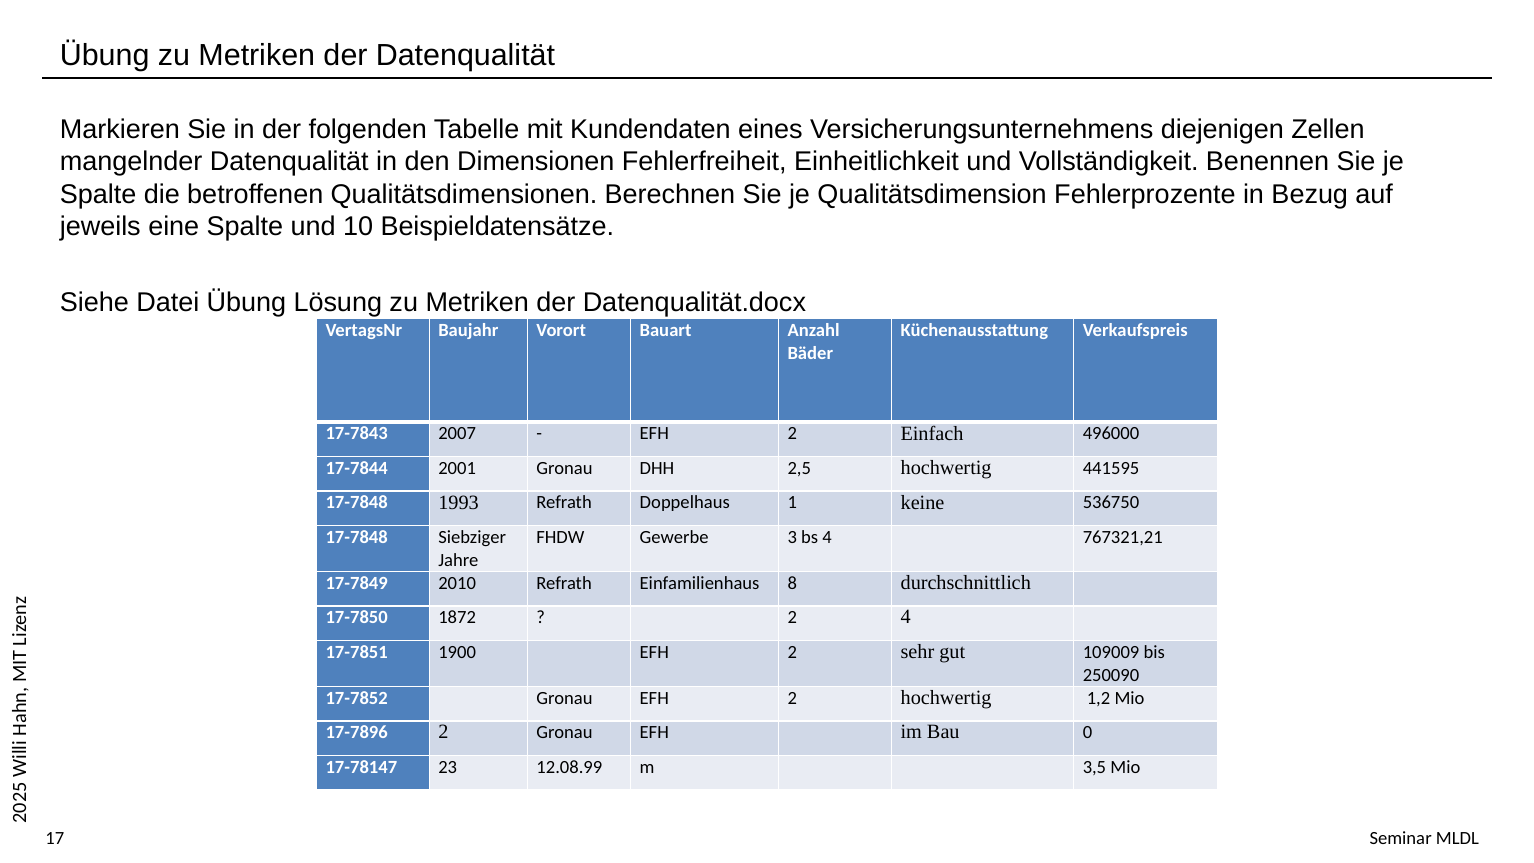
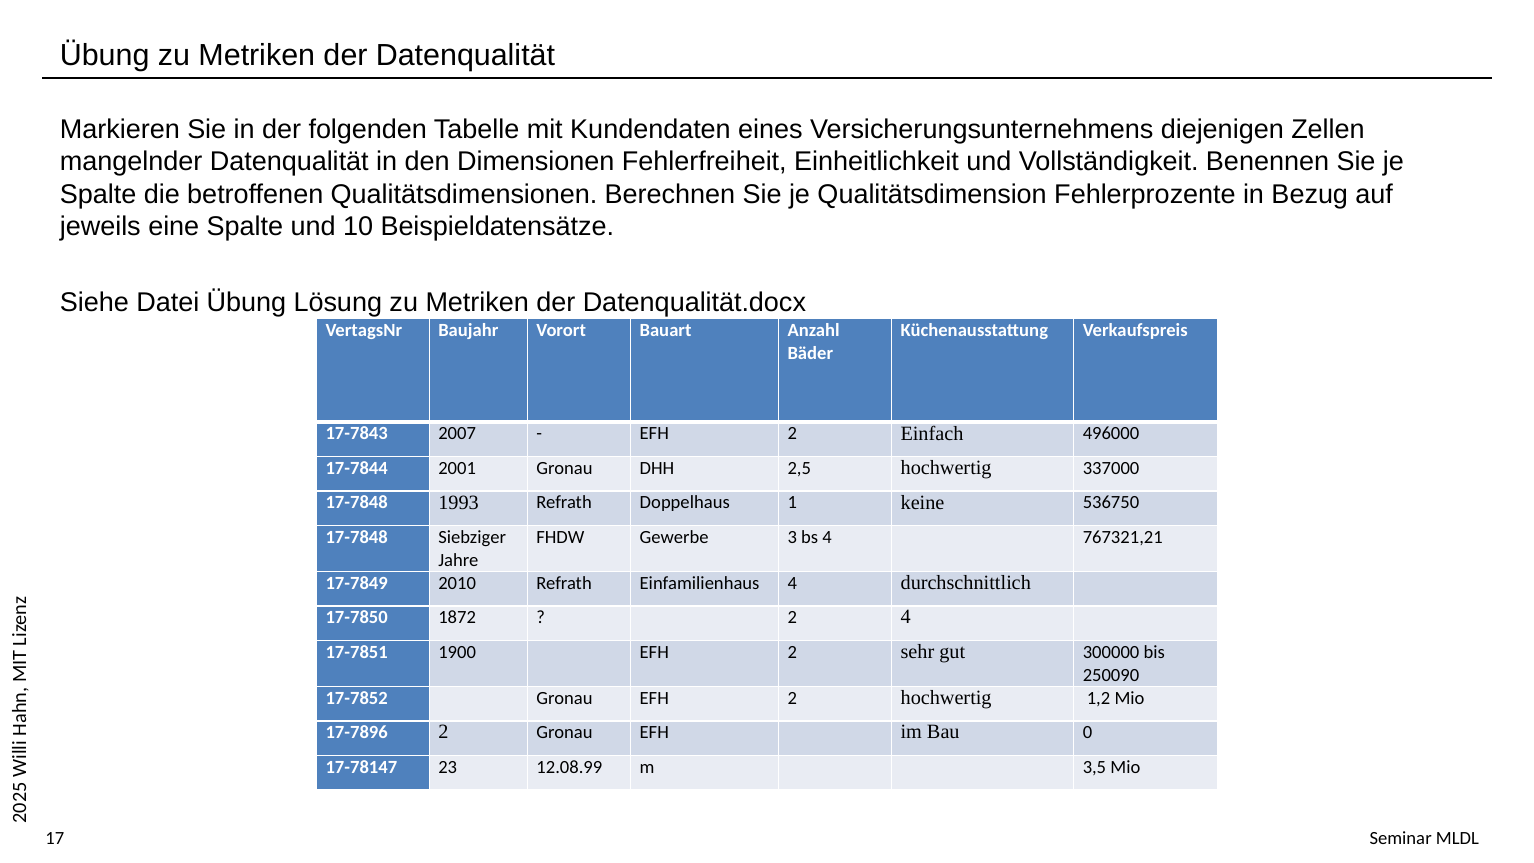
441595: 441595 -> 337000 (1111, 468)
Einfamilienhaus 8: 8 -> 4 (792, 583)
109009: 109009 -> 300000 (1111, 652)
